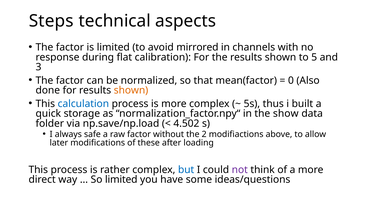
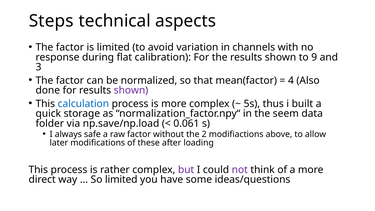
mirrored: mirrored -> variation (197, 47)
5: 5 -> 9 (314, 57)
0: 0 -> 4 (291, 80)
shown colour: orange -> purple (131, 90)
show: show -> seem (286, 113)
4.502: 4.502 -> 0.061 (186, 123)
but colour: blue -> purple (186, 170)
